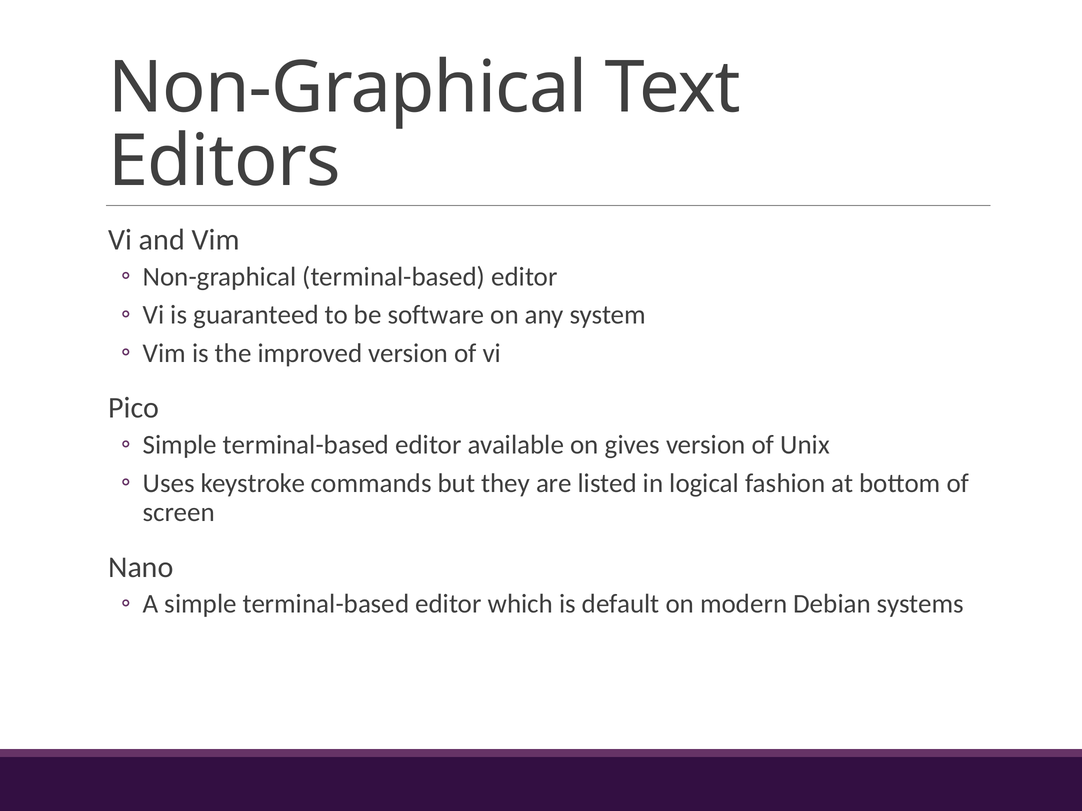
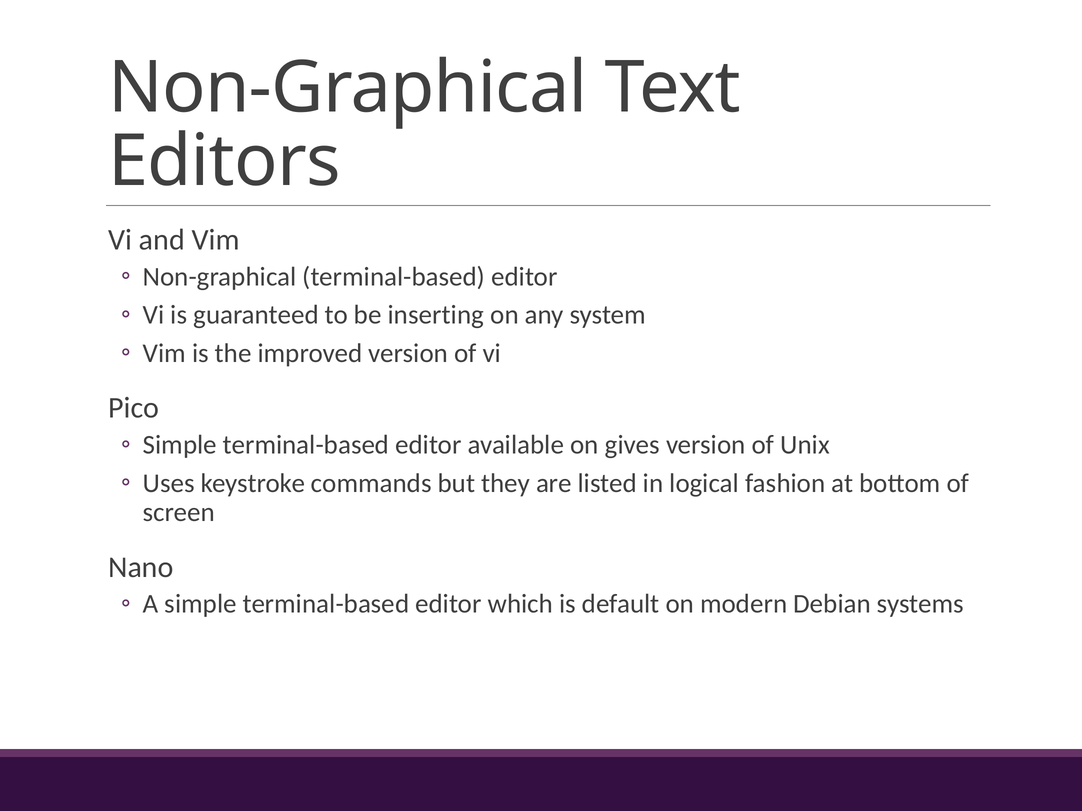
software: software -> inserting (436, 315)
